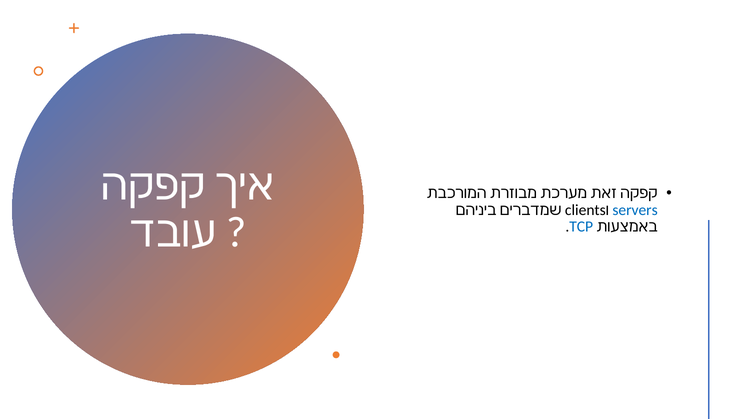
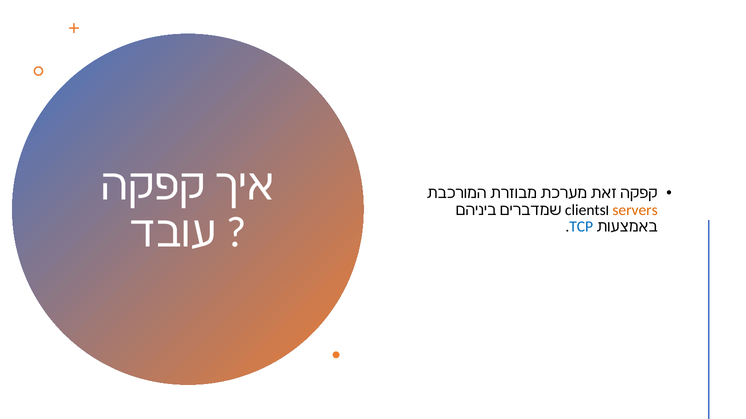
servers colour: blue -> orange (635, 210)
